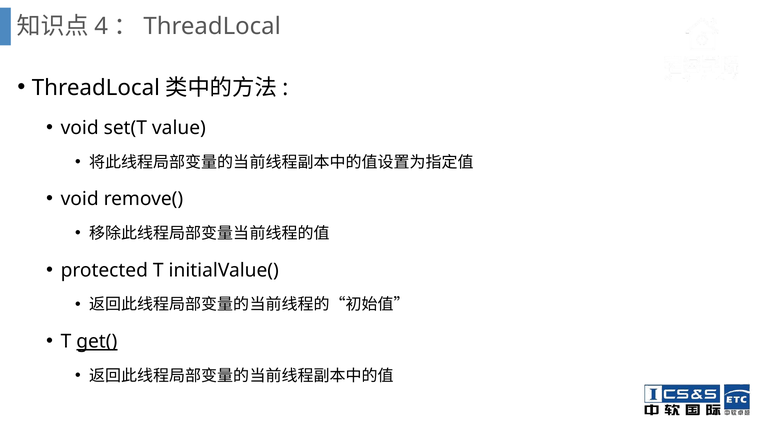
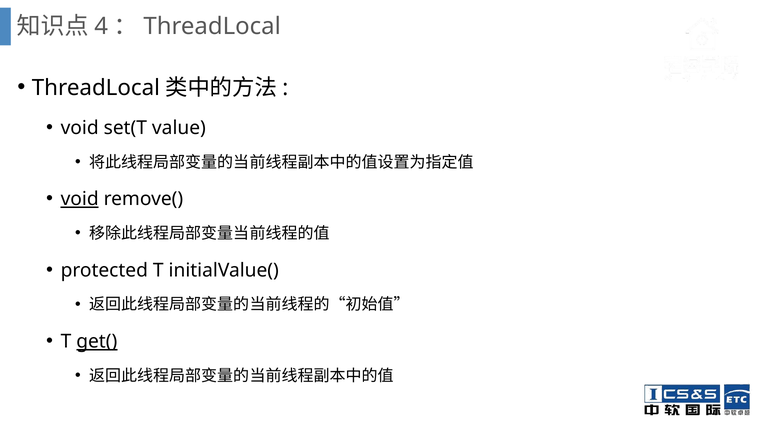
void underline: none -> present (80, 199)
